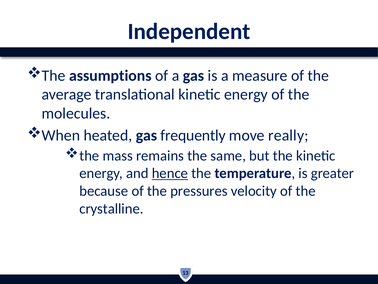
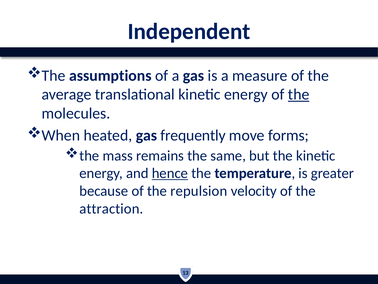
the underline: none -> present (299, 94)
really: really -> forms (288, 135)
pressures: pressures -> repulsion (199, 191)
crystalline: crystalline -> attraction (111, 208)
